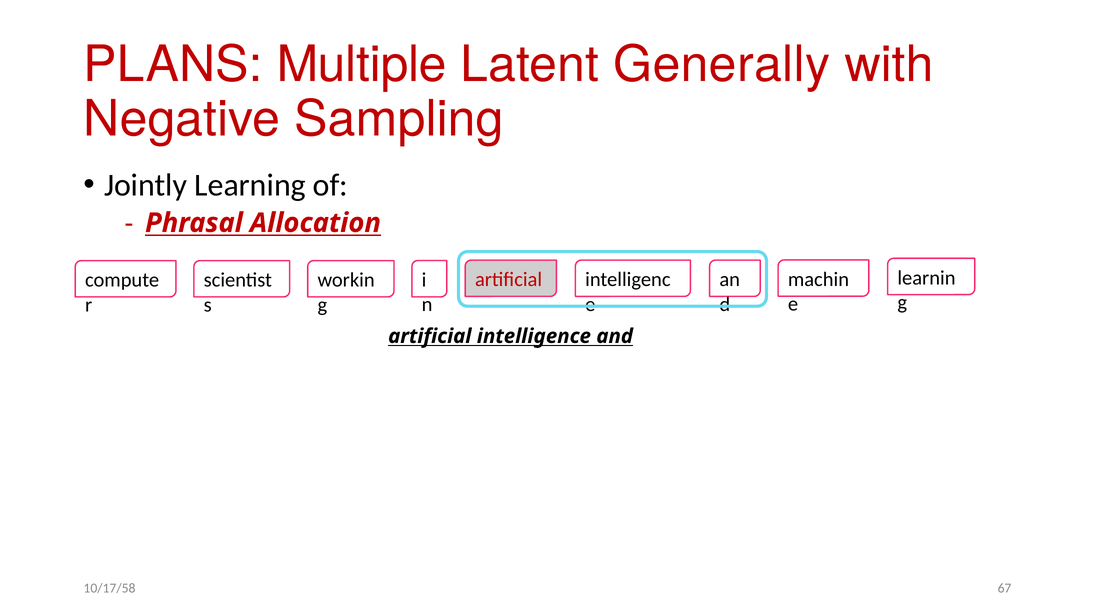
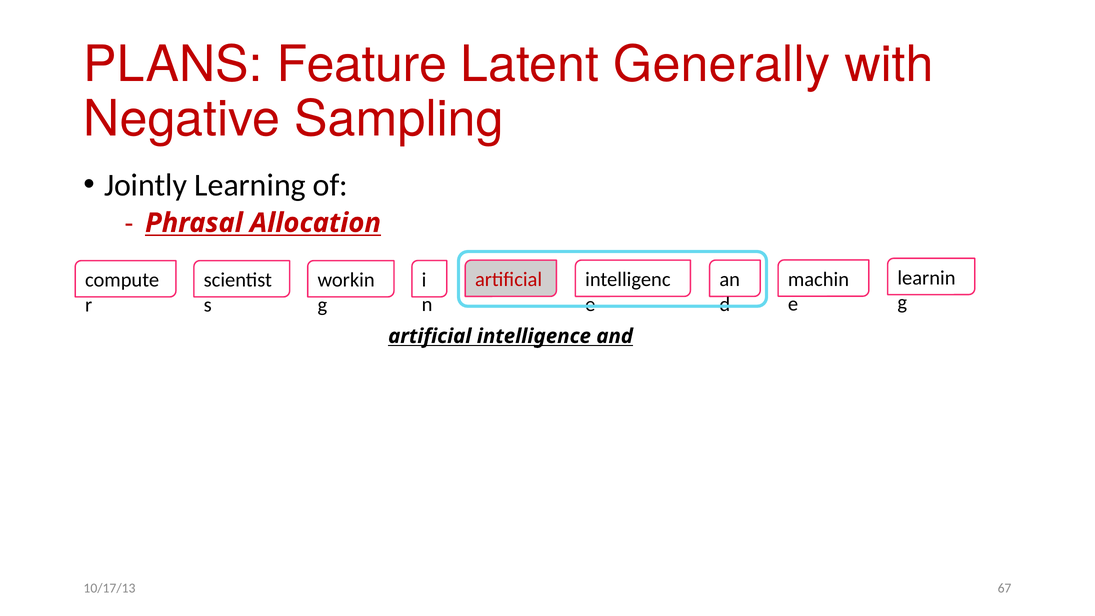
Multiple: Multiple -> Feature (362, 65)
10/17/58: 10/17/58 -> 10/17/13 (109, 588)
